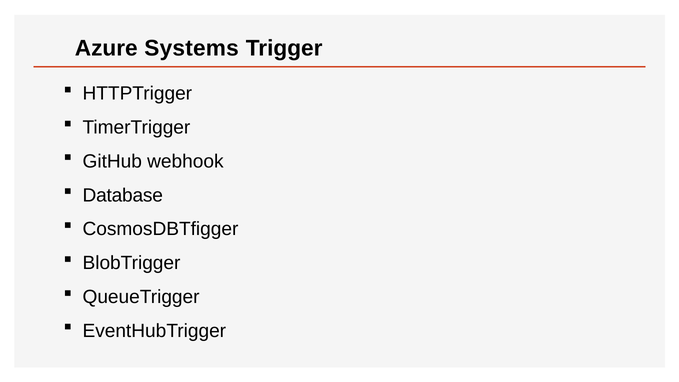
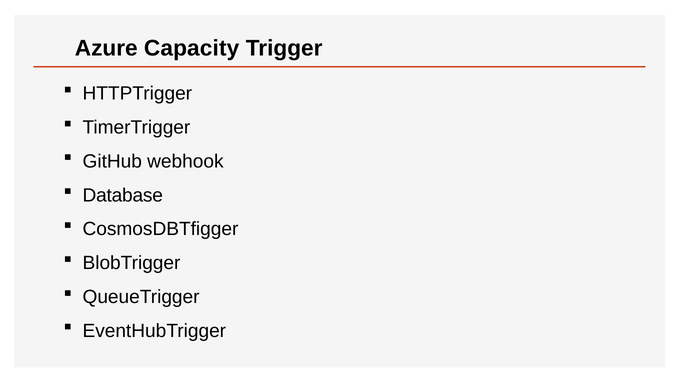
Systems: Systems -> Capacity (192, 48)
